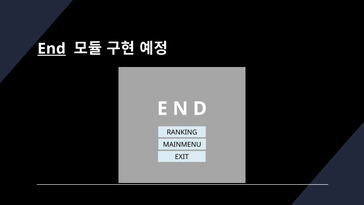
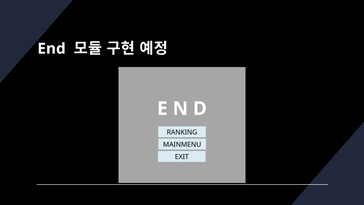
End underline: present -> none (52, 49)
